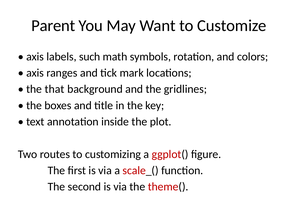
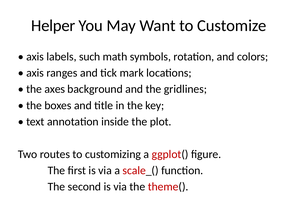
Parent: Parent -> Helper (53, 25)
that: that -> axes (55, 89)
